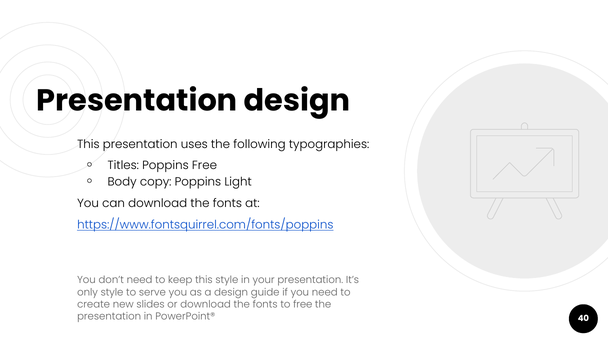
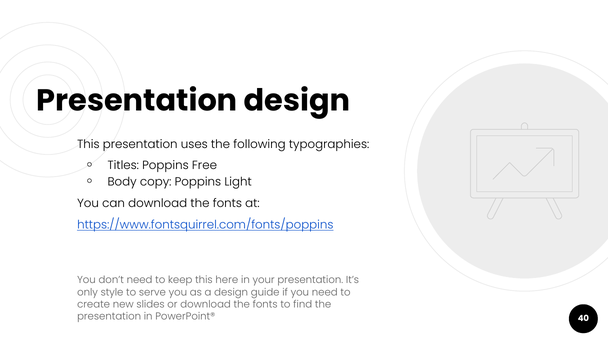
this style: style -> here (227, 280)
to free: free -> find (303, 304)
